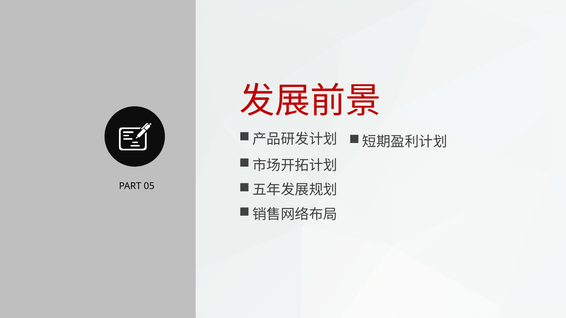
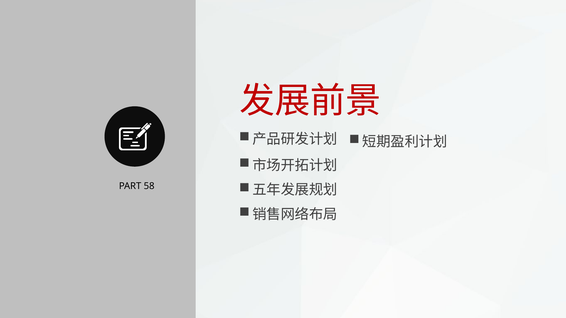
05: 05 -> 58 (149, 186)
